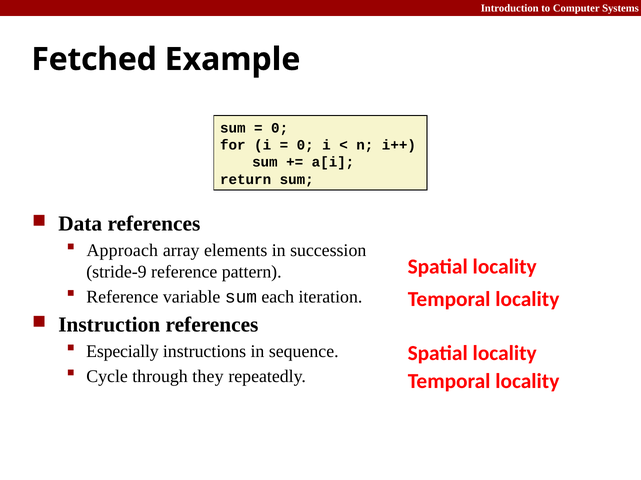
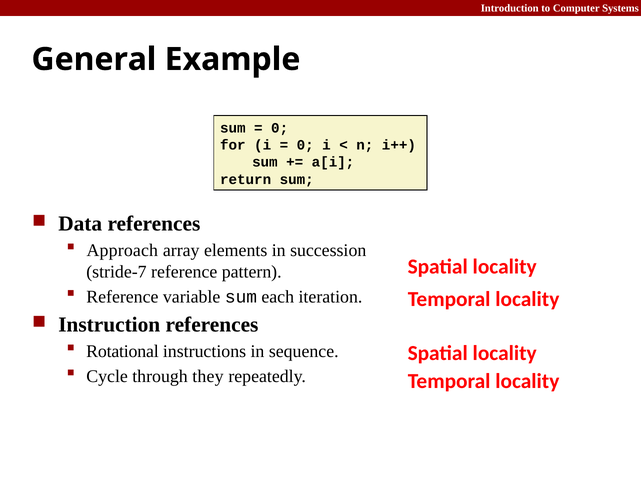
Fetched: Fetched -> General (94, 59)
stride-9: stride-9 -> stride-7 (116, 272)
Especially: Especially -> Rotational (122, 352)
